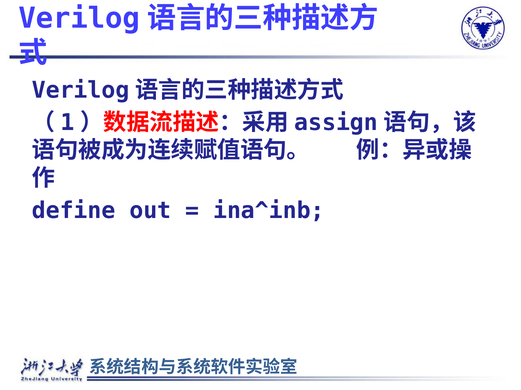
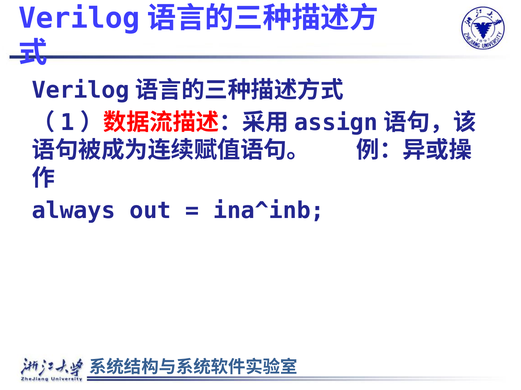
define: define -> always (74, 211)
